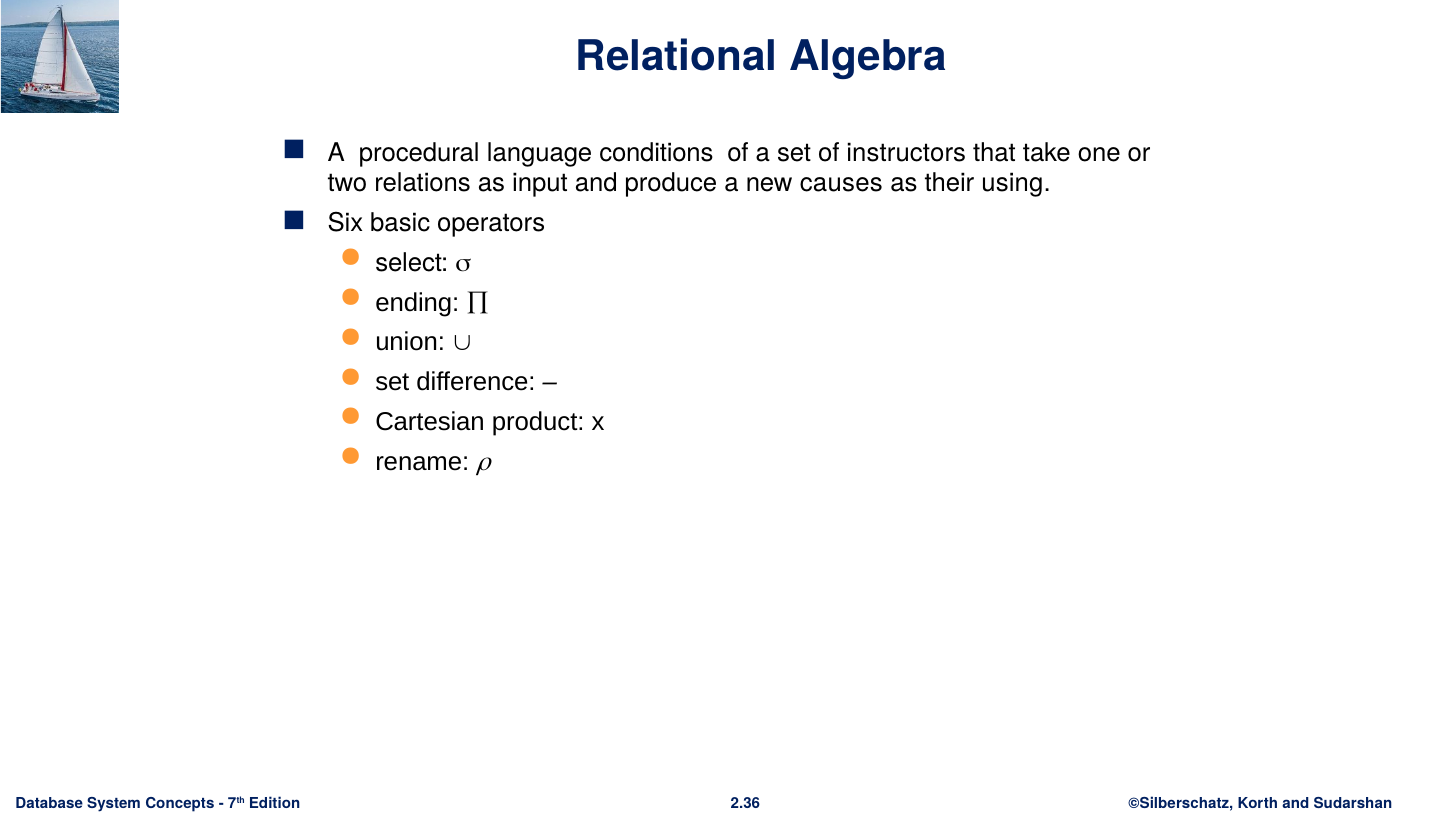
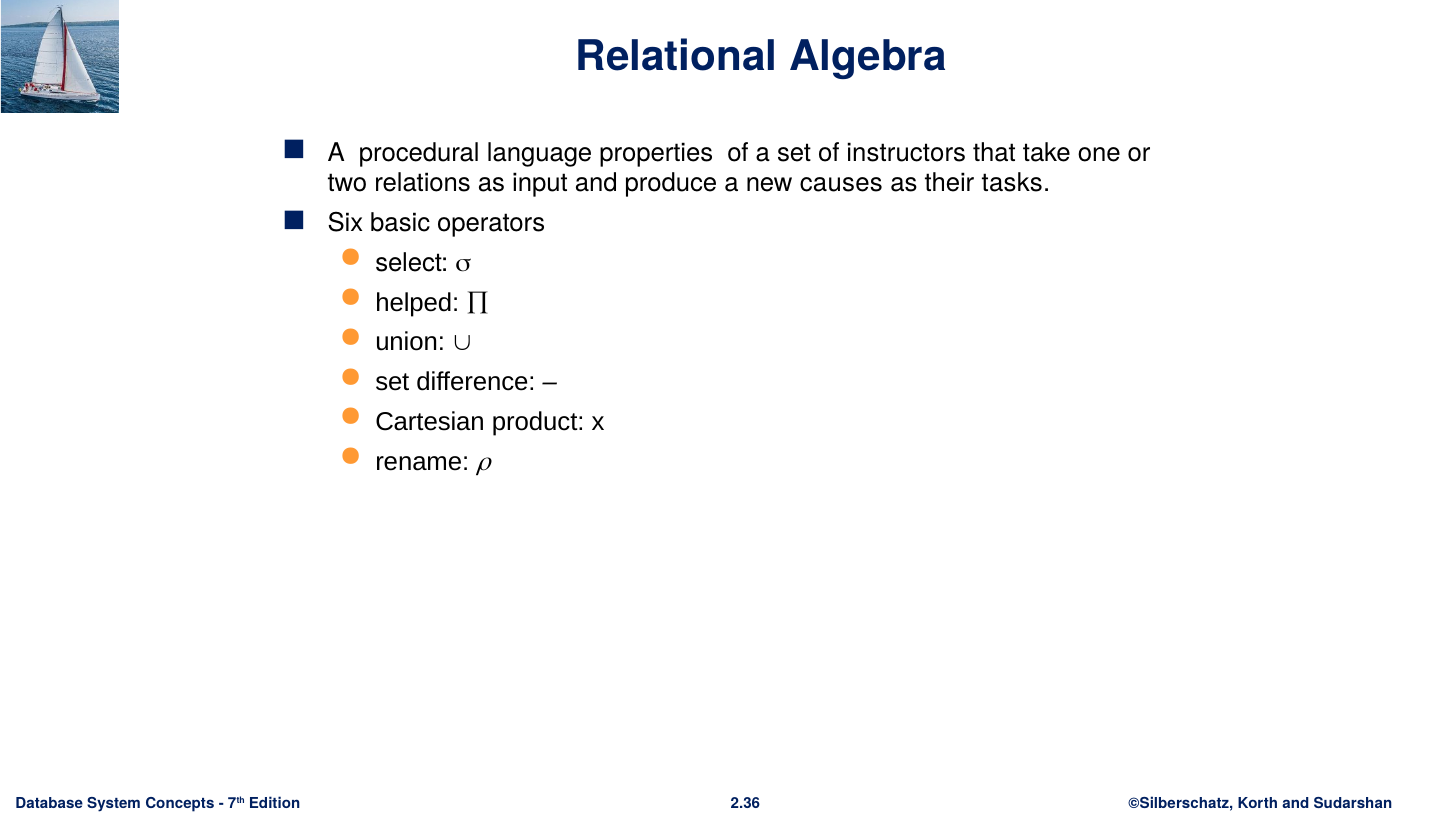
conditions: conditions -> properties (656, 153)
using: using -> tasks (1016, 183)
ending: ending -> helped (417, 303)
